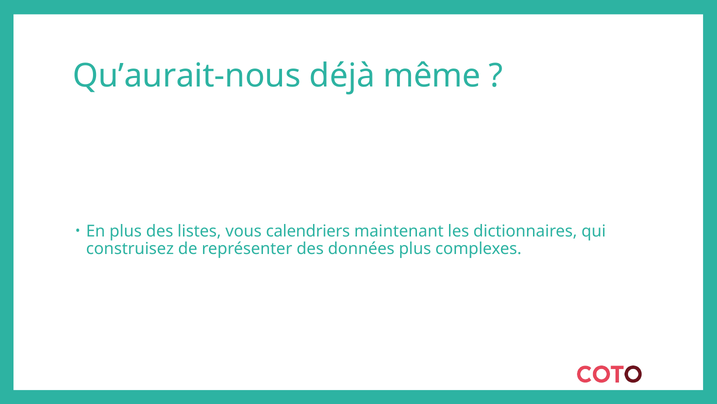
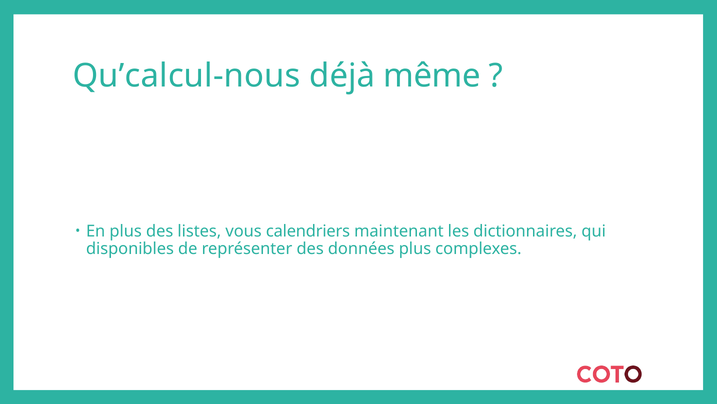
Qu’aurait-nous: Qu’aurait-nous -> Qu’calcul-nous (187, 76)
construisez: construisez -> disponibles (130, 248)
